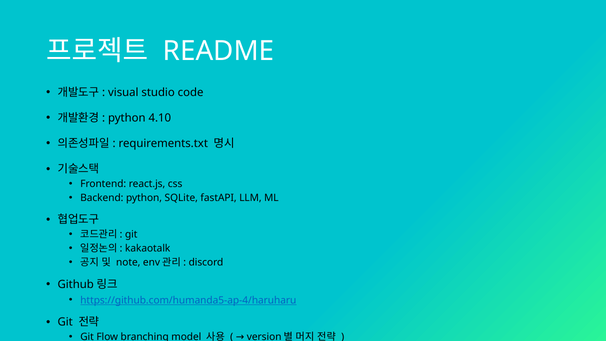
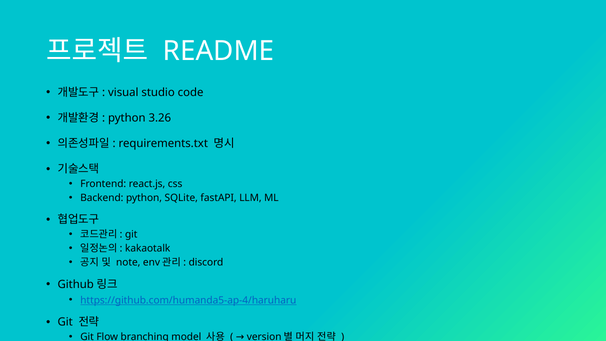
4.10: 4.10 -> 3.26 (160, 118)
